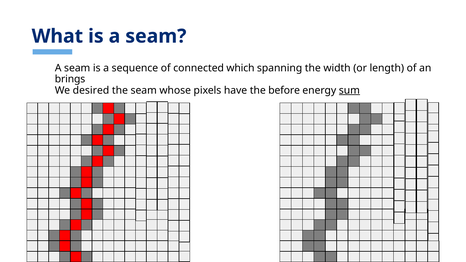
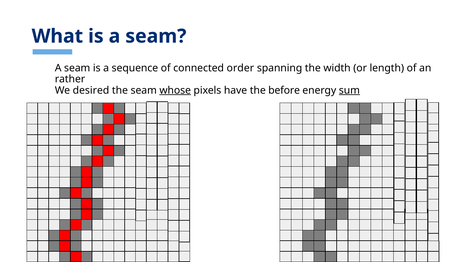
which: which -> order (240, 68)
brings: brings -> rather (70, 79)
whose underline: none -> present (175, 90)
